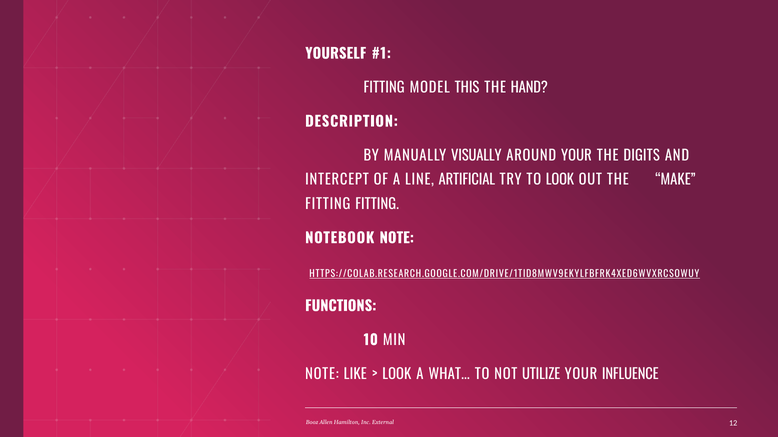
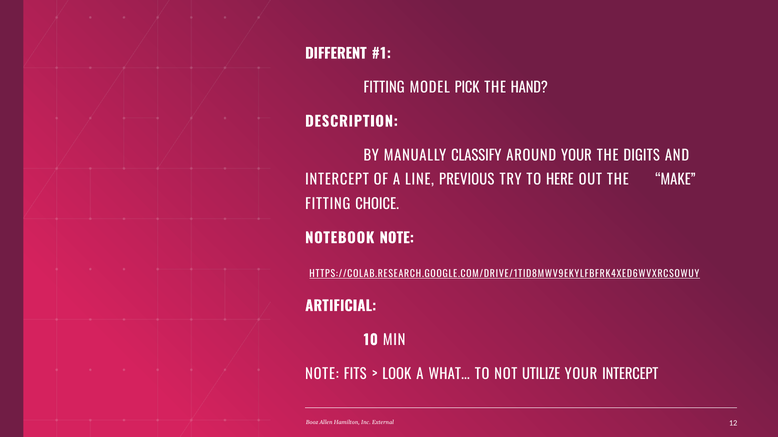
YOURSELF: YOURSELF -> DIFFERENT (336, 54)
THIS: THIS -> PICK (467, 88)
VISUALLY: VISUALLY -> CLASSIFY (476, 156)
ARTIFICIAL: ARTIFICIAL -> PREVIOUS (467, 180)
TO LOOK: LOOK -> HERE (560, 180)
FITTING FITTING: FITTING -> CHOICE (377, 205)
FUNCTIONS: FUNCTIONS -> ARTIFICIAL (341, 307)
LIKE: LIKE -> FITS (355, 375)
YOUR INFLUENCE: INFLUENCE -> INTERCEPT (630, 375)
